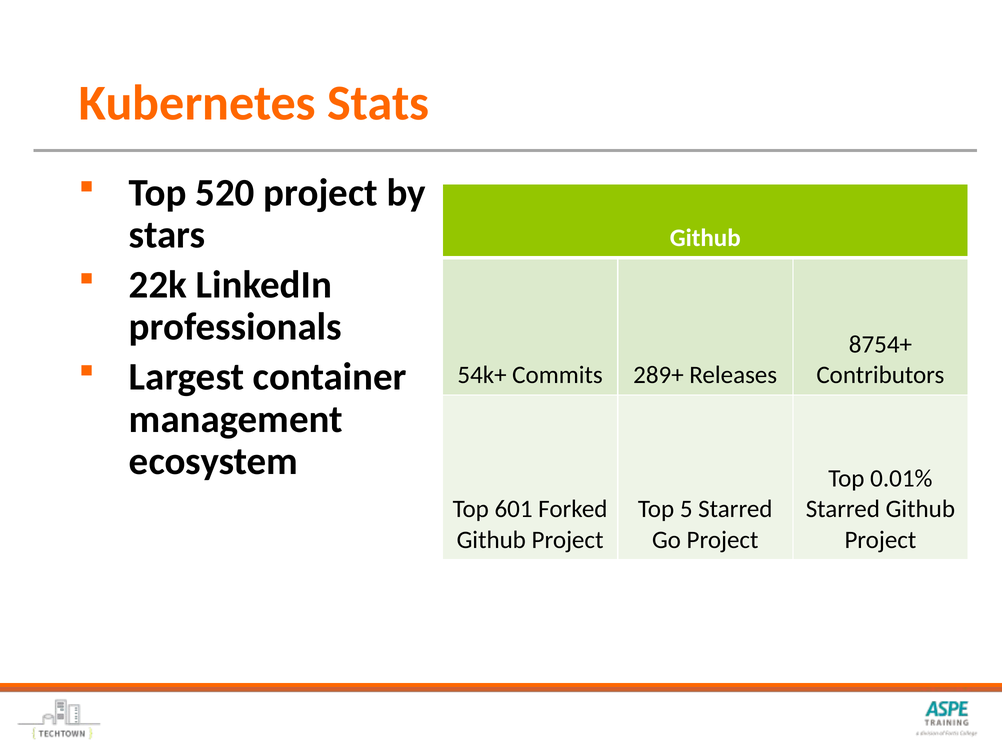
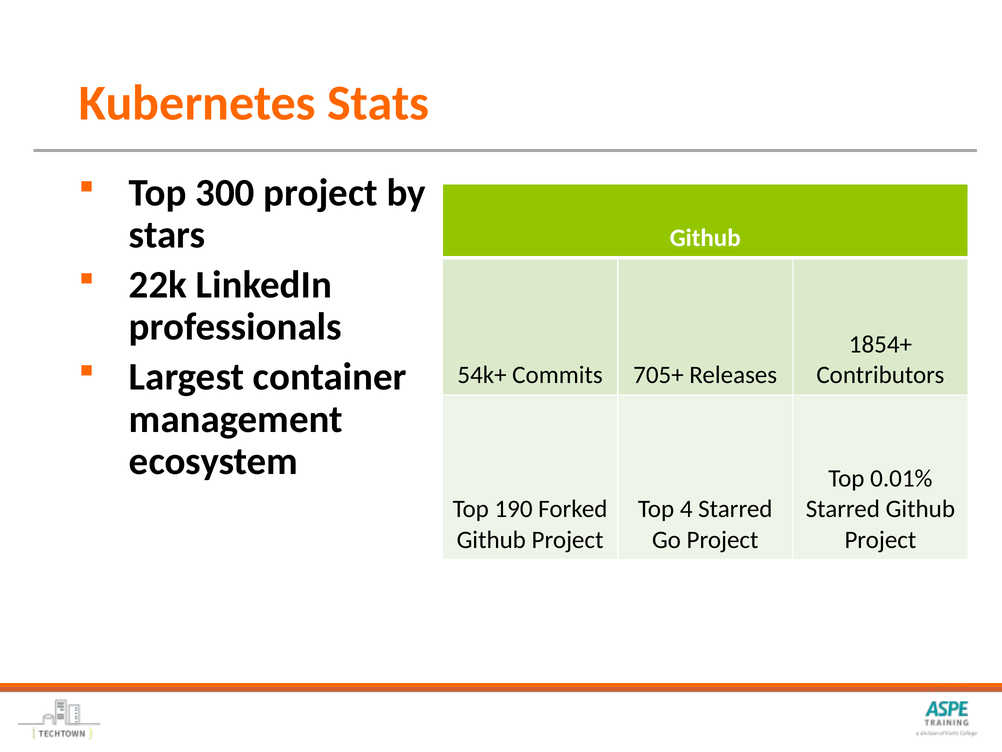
520: 520 -> 300 (225, 193)
8754+: 8754+ -> 1854+ (880, 344)
289+: 289+ -> 705+ (658, 375)
601: 601 -> 190 (514, 509)
5: 5 -> 4 (686, 509)
